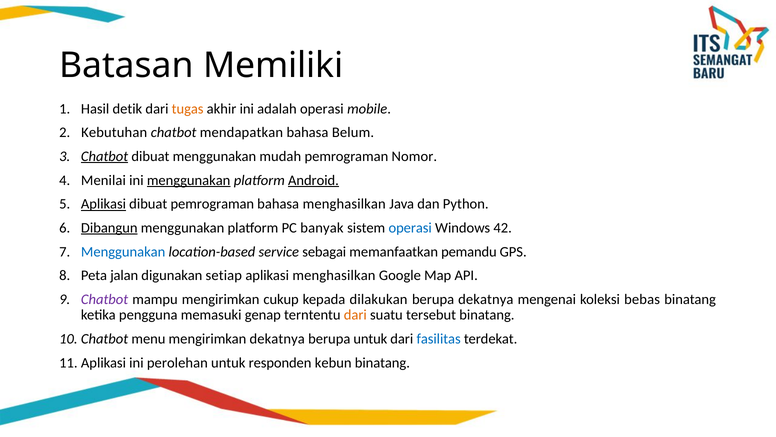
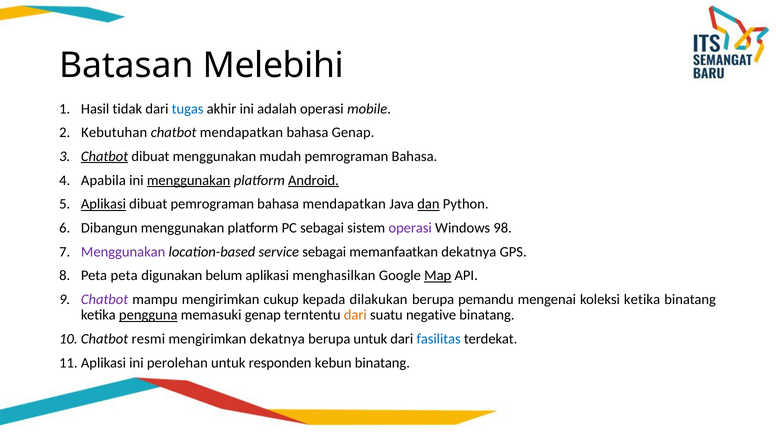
Memiliki: Memiliki -> Melebihi (273, 65)
detik: detik -> tidak (127, 109)
tugas colour: orange -> blue (188, 109)
bahasa Belum: Belum -> Genap (353, 132)
Nomor: Nomor -> Bahasa (414, 156)
Menilai: Menilai -> Apabila (103, 180)
bahasa menghasilkan: menghasilkan -> mendapatkan (344, 204)
dan underline: none -> present (428, 204)
Dibangun underline: present -> none (109, 228)
PC banyak: banyak -> sebagai (322, 228)
operasi colour: blue -> purple (410, 228)
42: 42 -> 98 (503, 228)
Menggunakan colour: blue -> purple (123, 251)
memanfaatkan pemandu: pemandu -> dekatnya (469, 251)
Peta jalan: jalan -> peta (124, 275)
setiap: setiap -> belum (224, 275)
Map underline: none -> present (438, 275)
berupa dekatnya: dekatnya -> pemandu (486, 299)
koleksi bebas: bebas -> ketika (642, 299)
pengguna underline: none -> present (148, 315)
tersebut: tersebut -> negative (431, 315)
menu: menu -> resmi (148, 339)
